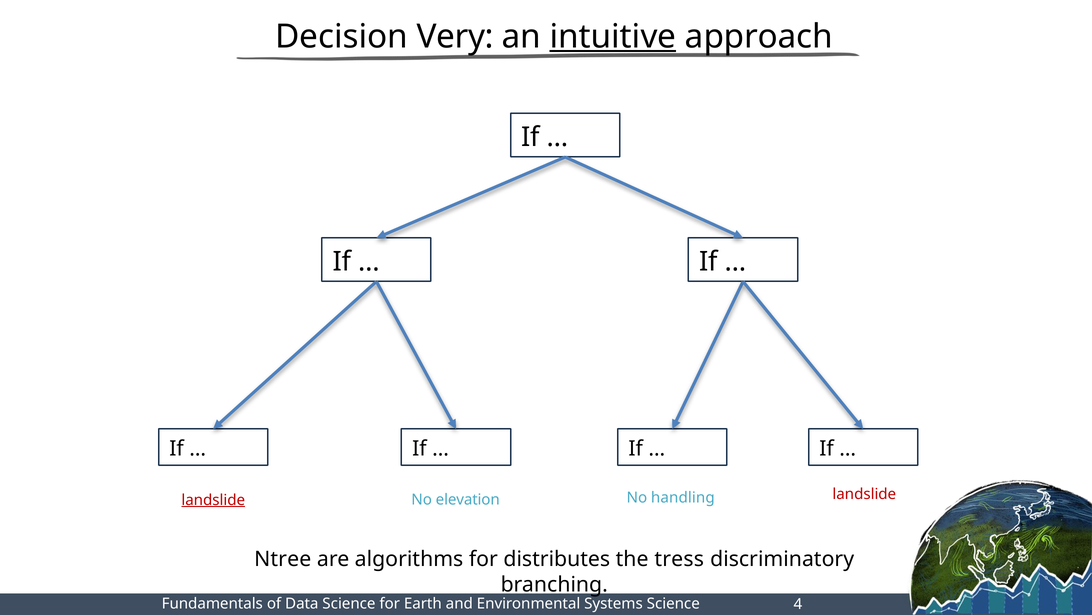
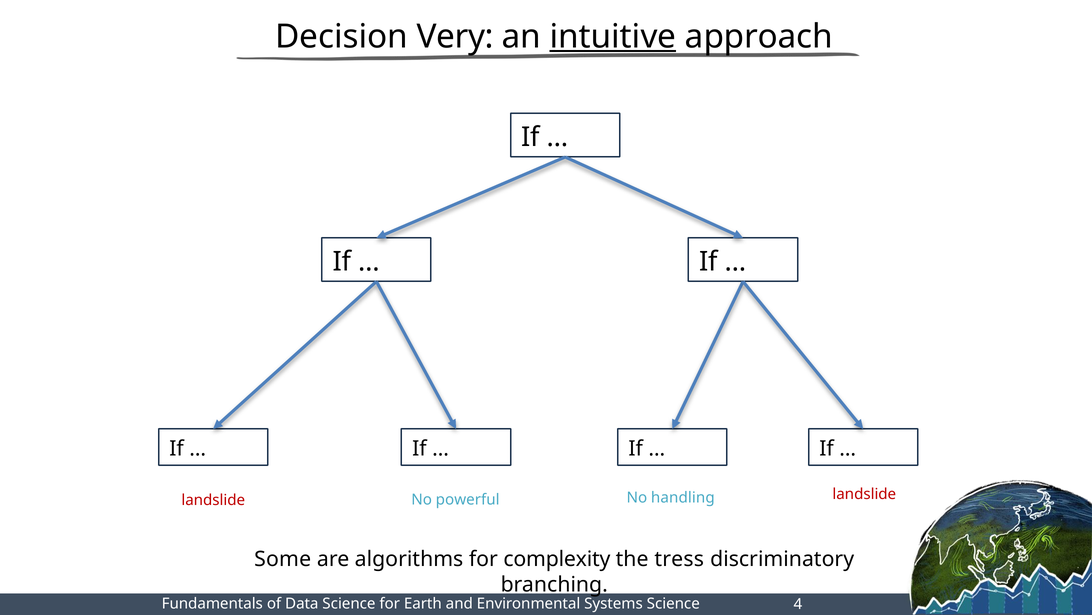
landslide underline: present -> none (213, 500)
elevation: elevation -> powerful (468, 499)
Ntree: Ntree -> Some (283, 558)
distributes: distributes -> complexity (557, 558)
